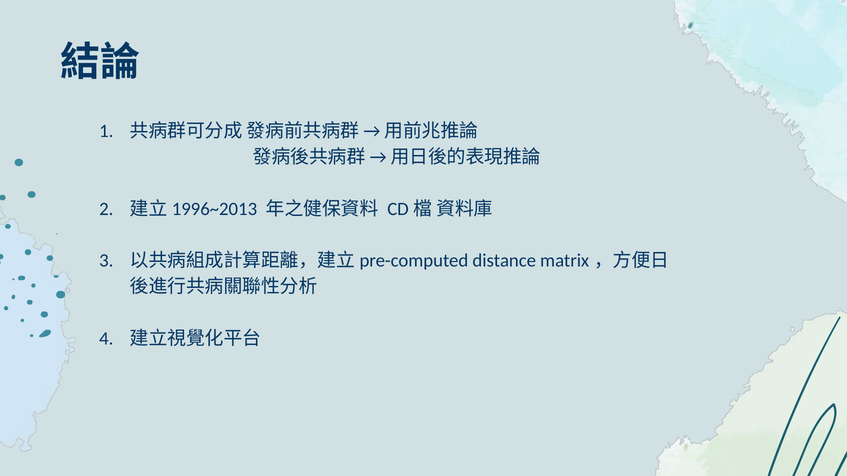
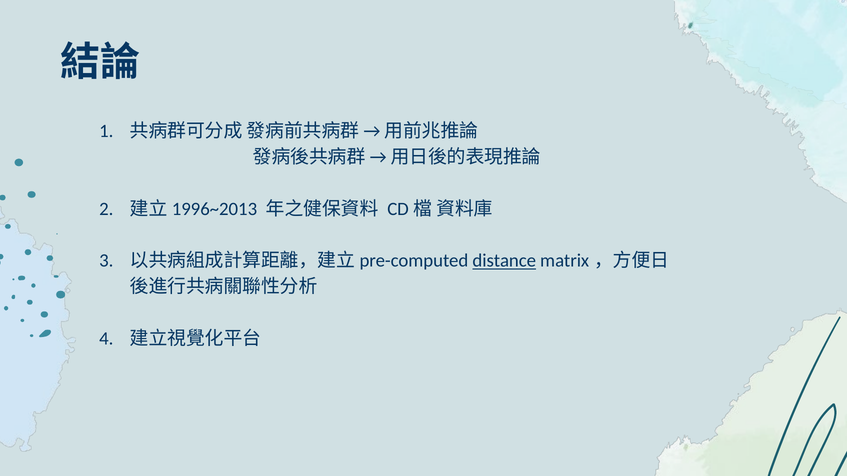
distance underline: none -> present (504, 261)
